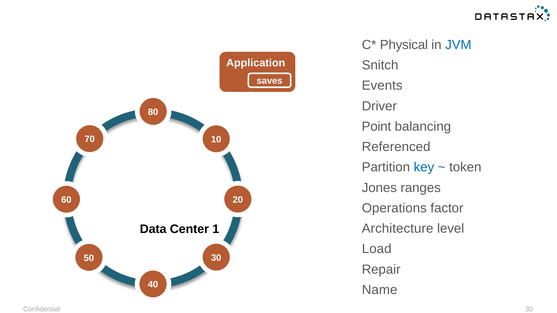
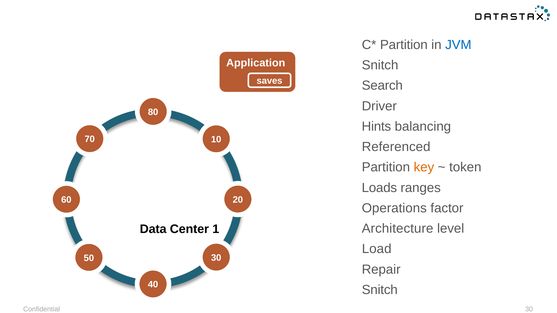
Physical: Physical -> Partition (404, 45)
Events: Events -> Search (382, 86)
Point: Point -> Hints (376, 127)
key colour: blue -> orange (424, 167)
Jones: Jones -> Loads (379, 188)
Name: Name -> Snitch (380, 290)
